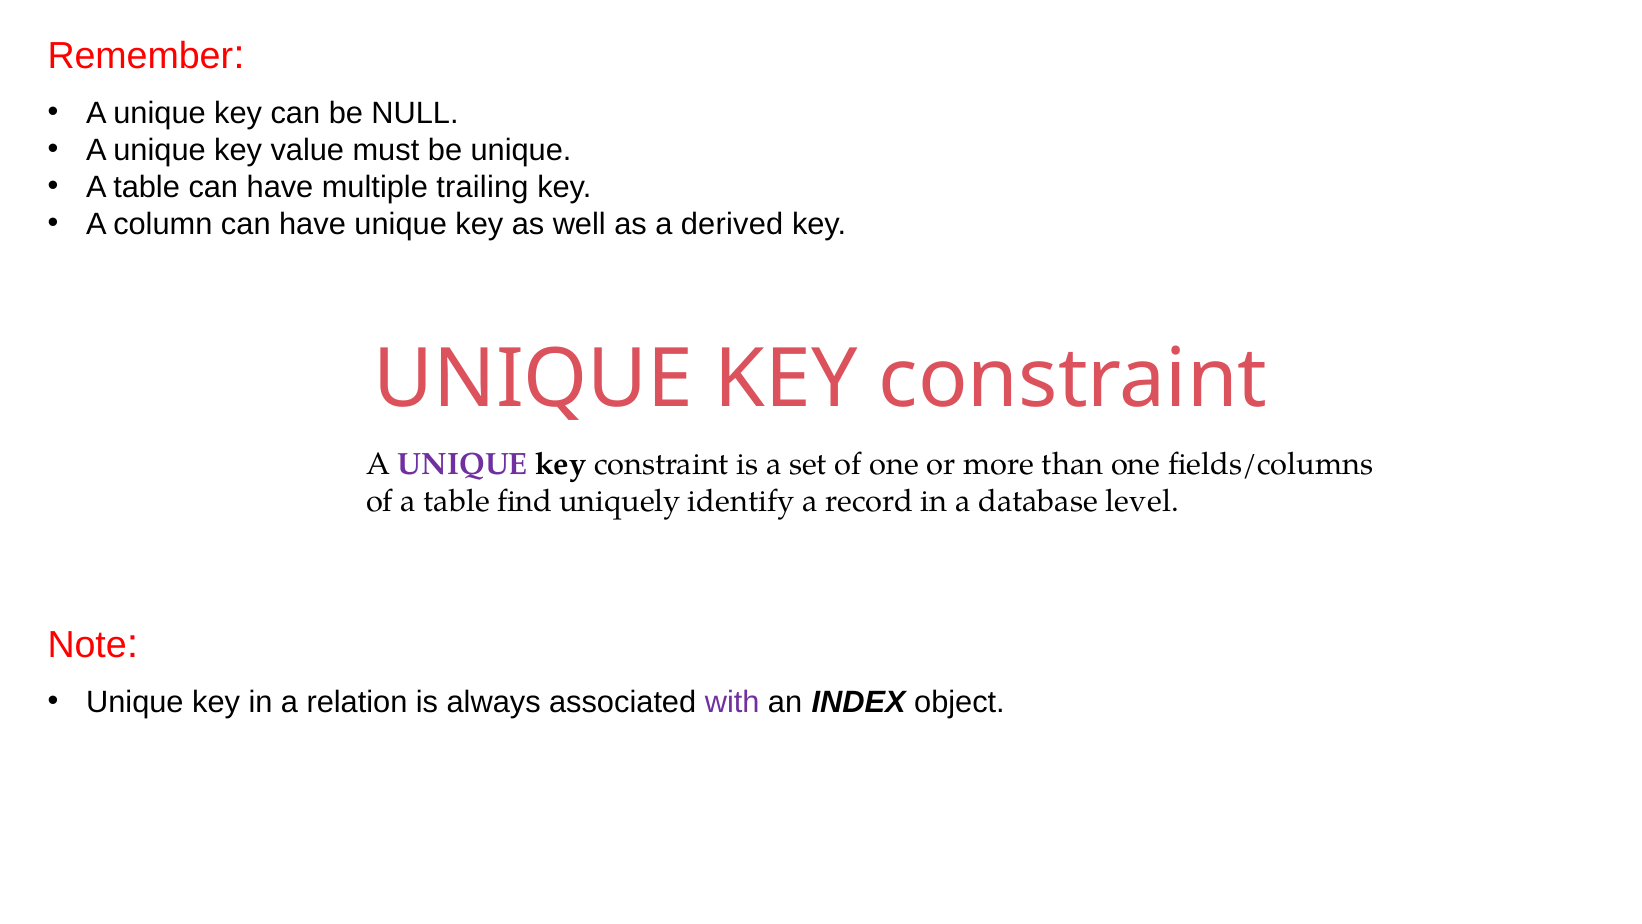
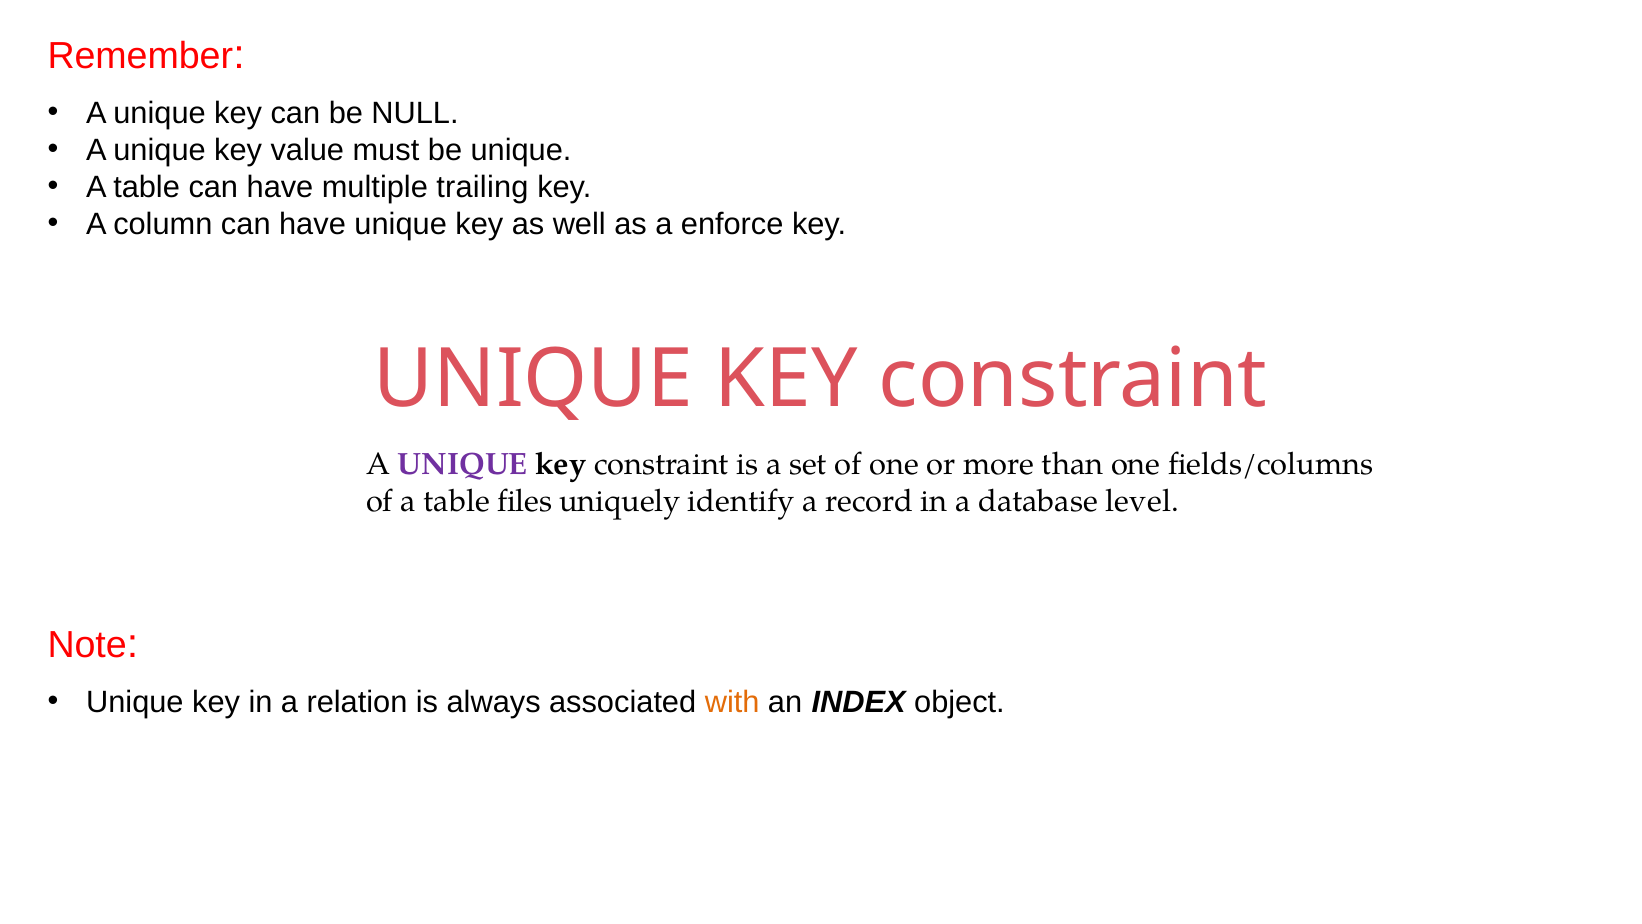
derived: derived -> enforce (732, 224)
find: find -> files (525, 501)
with colour: purple -> orange (732, 702)
